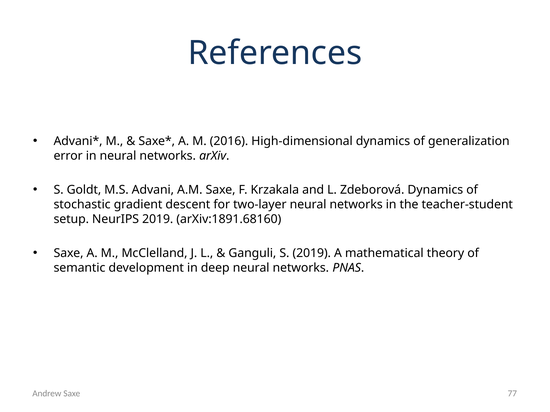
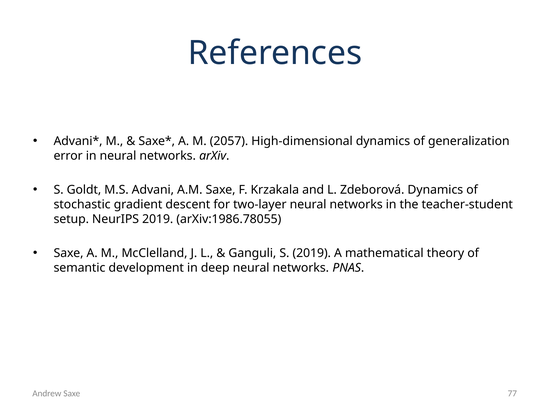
2016: 2016 -> 2057 (229, 141)
arXiv:1891.68160: arXiv:1891.68160 -> arXiv:1986.78055 (229, 219)
